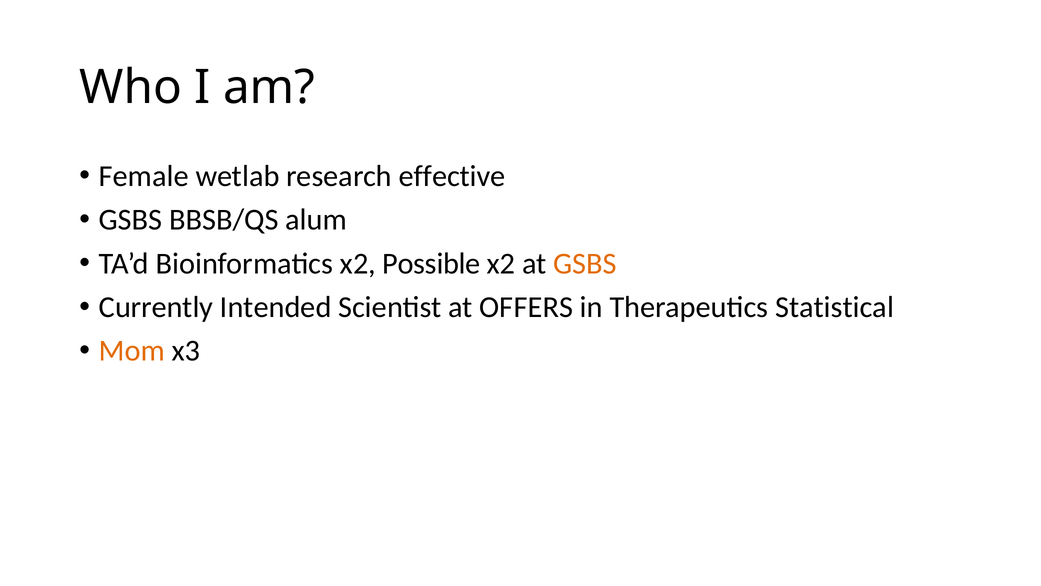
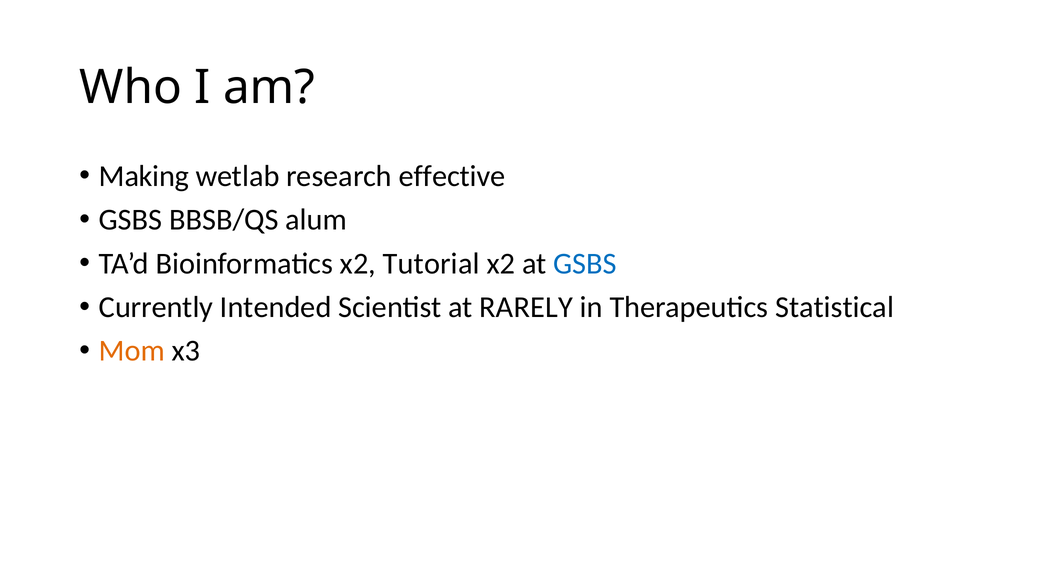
Female: Female -> Making (144, 176)
Possible: Possible -> Tutorial (431, 263)
GSBS colour: orange -> blue (585, 263)
OFFERS: OFFERS -> RARELY (526, 307)
